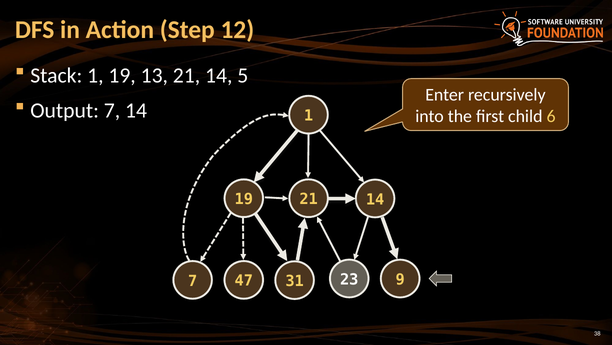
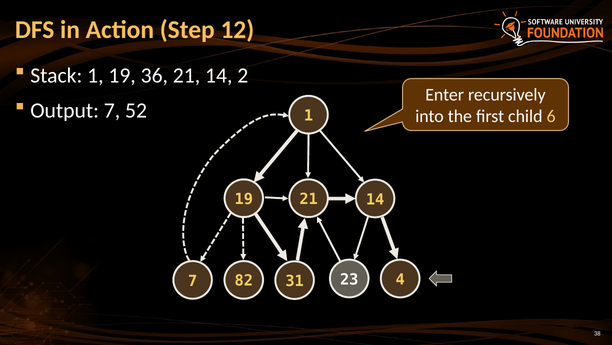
13: 13 -> 36 (154, 75)
5: 5 -> 2 (243, 75)
7 14: 14 -> 52 (136, 110)
47: 47 -> 82 (244, 280)
9: 9 -> 4 (400, 279)
